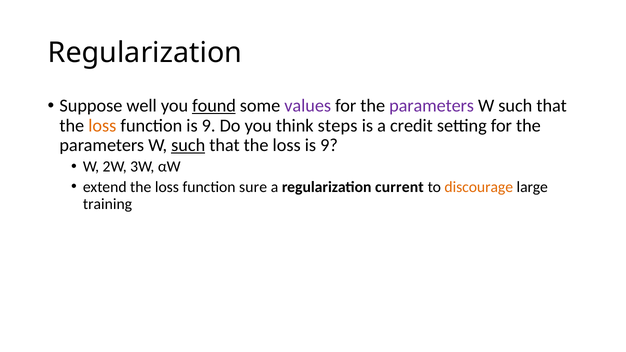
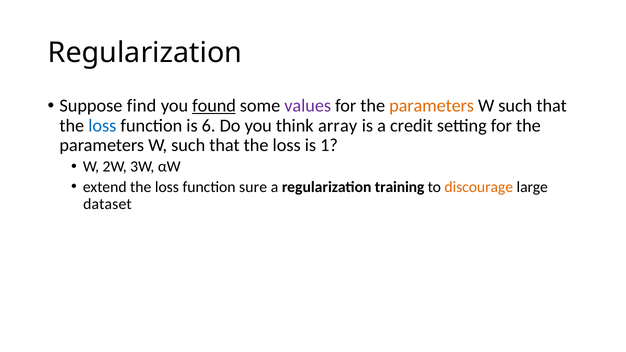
well: well -> find (142, 106)
parameters colour: purple -> orange (432, 106)
loss colour: orange -> blue (102, 126)
function is 9: 9 -> 6 (209, 126)
steps: steps -> array (338, 126)
such underline: present -> none (188, 145)
loss is 9: 9 -> 1 (329, 145)
current: current -> training (400, 187)
training: training -> dataset (107, 204)
